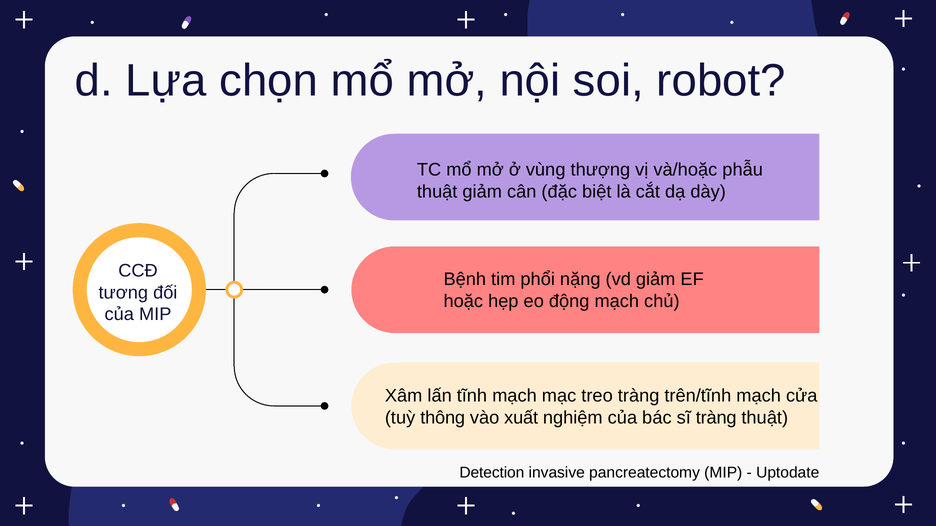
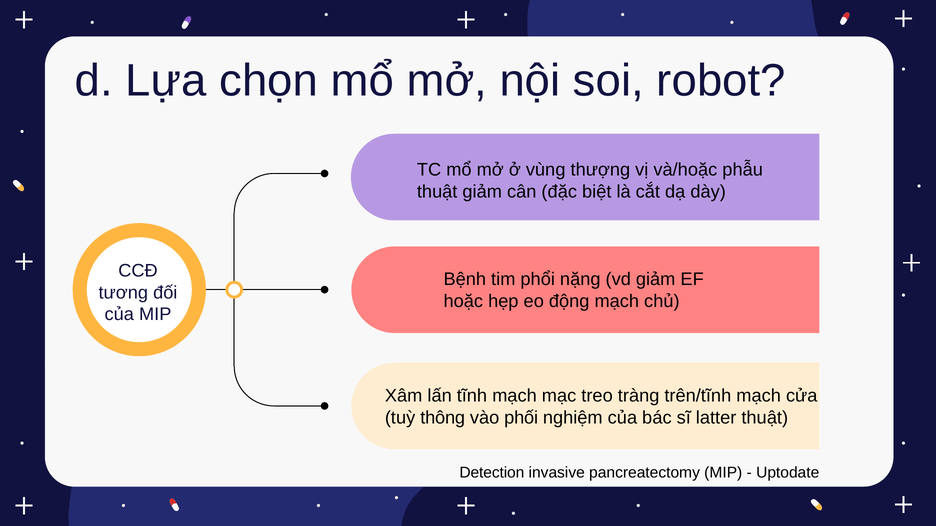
xuất: xuất -> phối (521, 418)
sĩ tràng: tràng -> latter (716, 418)
